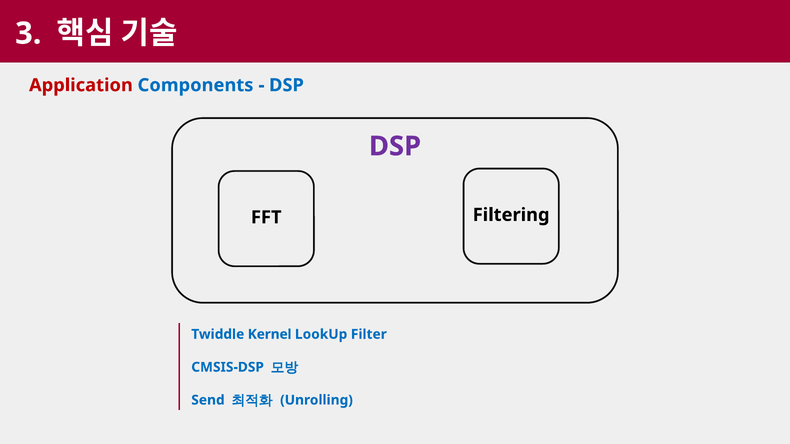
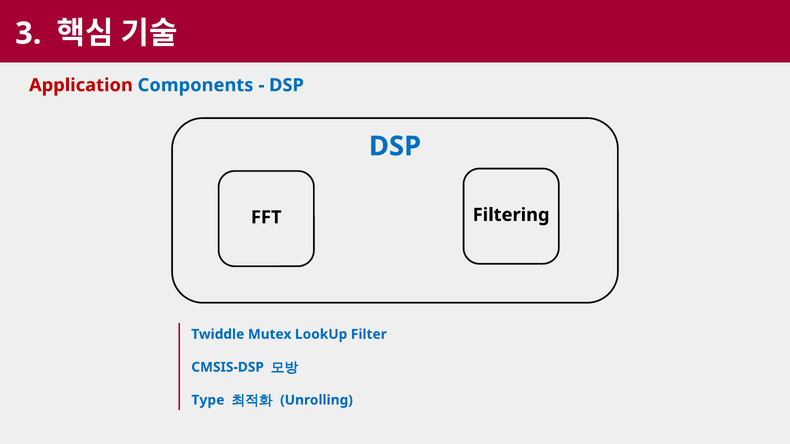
DSP colour: purple -> blue (395, 146)
Kernel: Kernel -> Mutex (270, 334)
Send: Send -> Type (208, 400)
